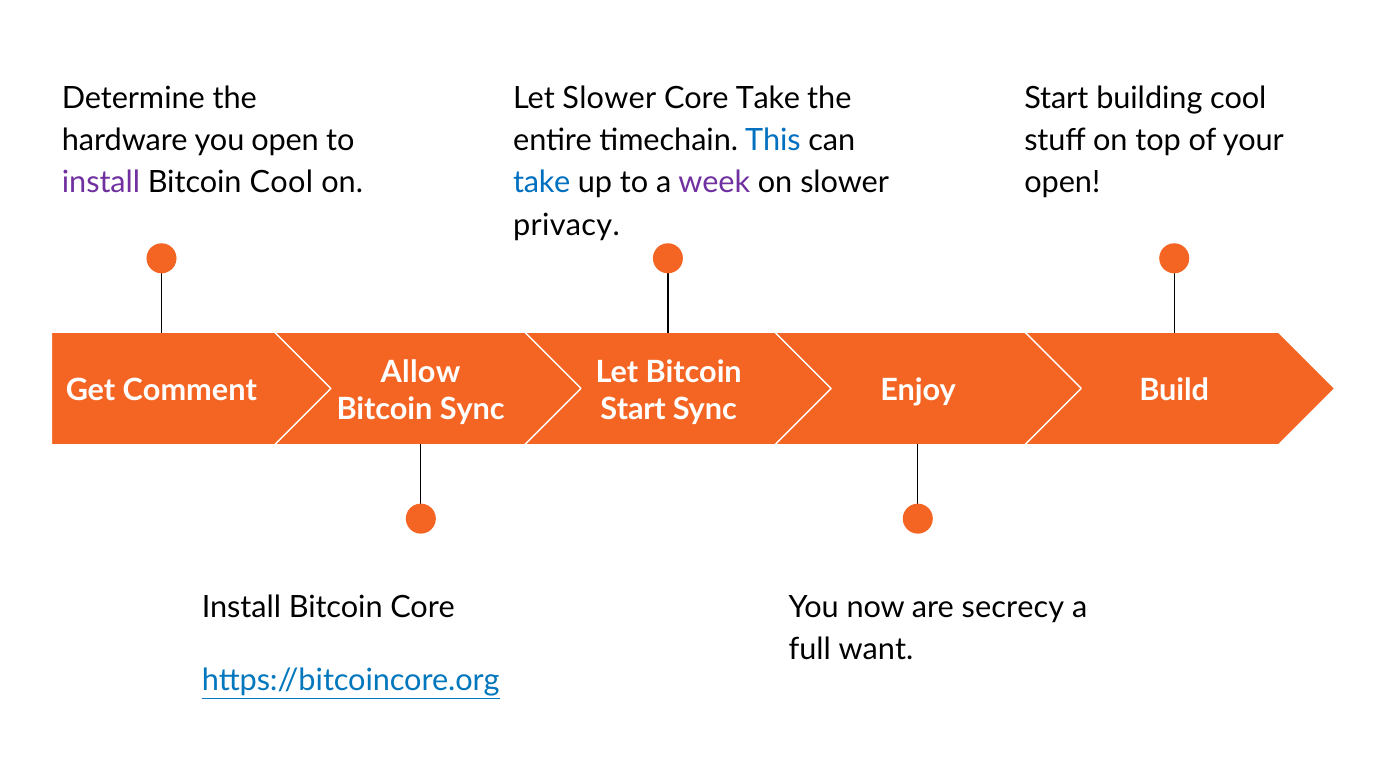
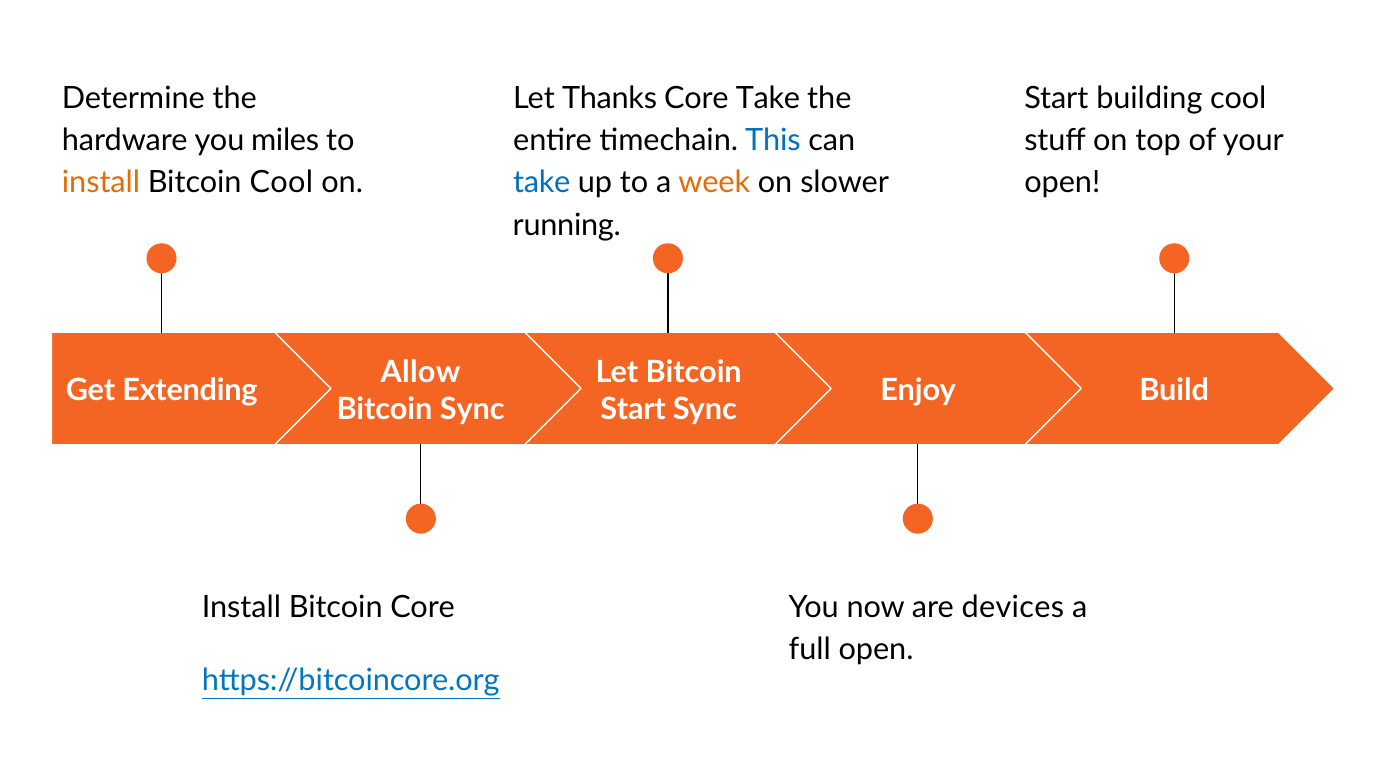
Let Slower: Slower -> Thanks (610, 98)
you open: open -> miles (285, 140)
install colour: purple -> orange (101, 183)
week colour: purple -> orange (714, 183)
privacy: privacy -> running (567, 225)
Comment: Comment -> Extending (190, 391)
secrecy: secrecy -> devices (1013, 608)
full want: want -> open (876, 650)
